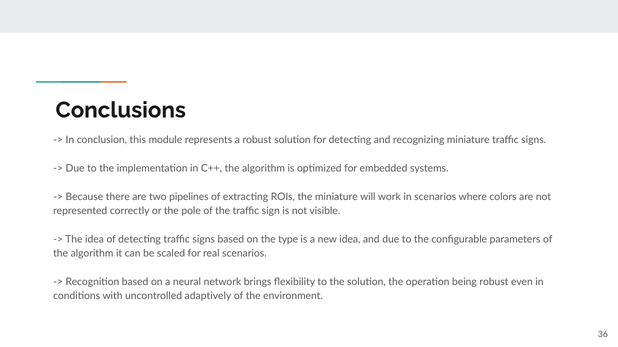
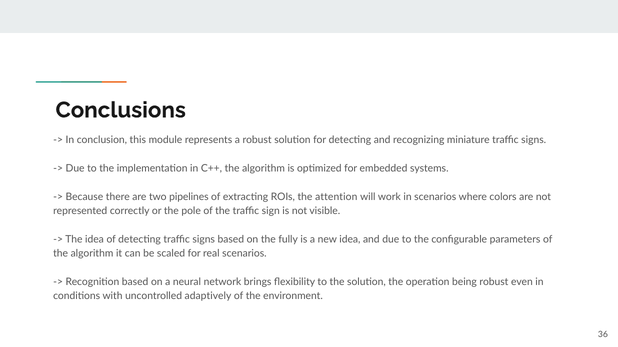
the miniature: miniature -> attention (336, 197)
type: type -> fully (288, 240)
